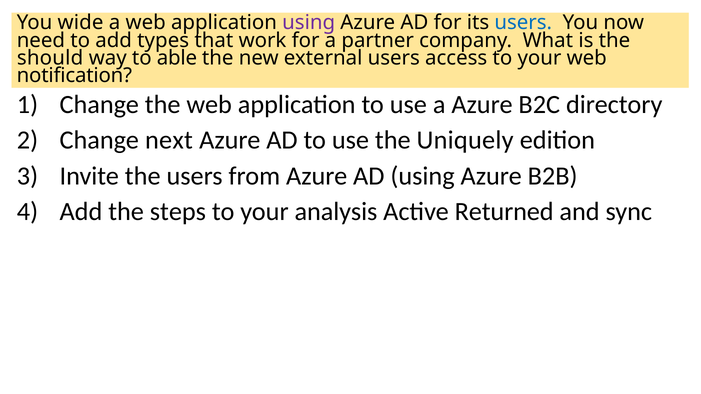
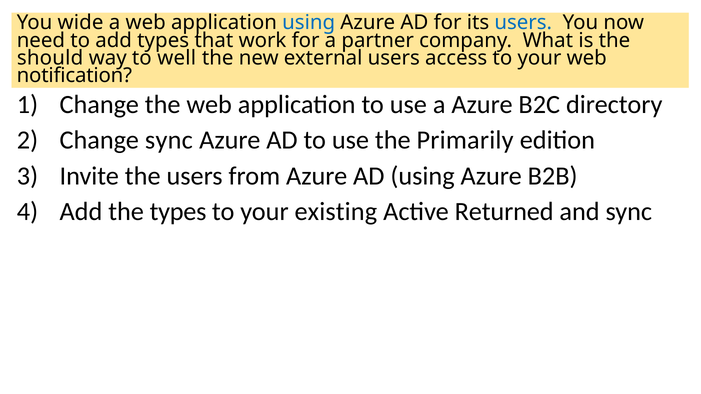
using colour: purple -> blue (309, 23)
able: able -> well (177, 58)
Change next: next -> sync (169, 140)
Uniquely: Uniquely -> Primarily (465, 140)
the steps: steps -> types (178, 212)
analysis: analysis -> existing (336, 212)
